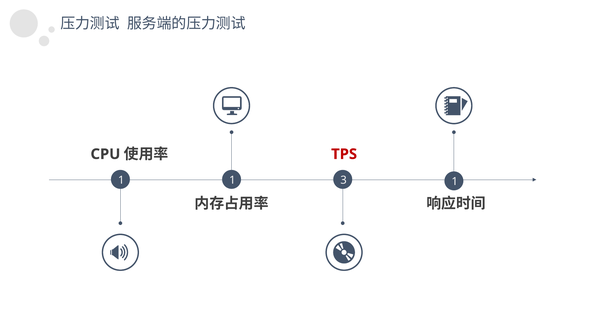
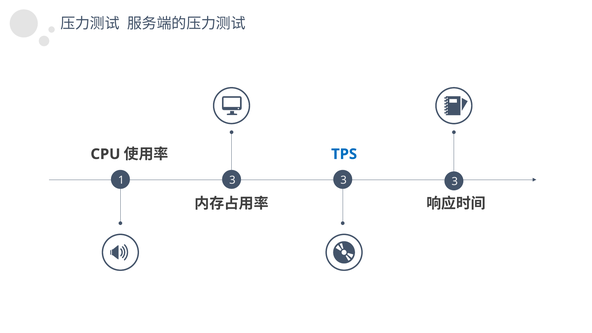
TPS colour: red -> blue (344, 154)
1 1: 1 -> 3 (232, 180)
1: 1 -> 3 (455, 182)
